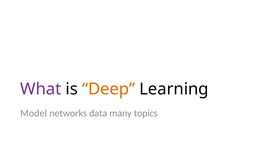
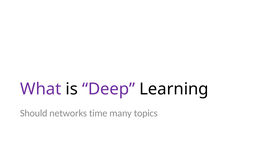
Deep colour: orange -> purple (109, 89)
Model: Model -> Should (34, 114)
data: data -> time (98, 114)
